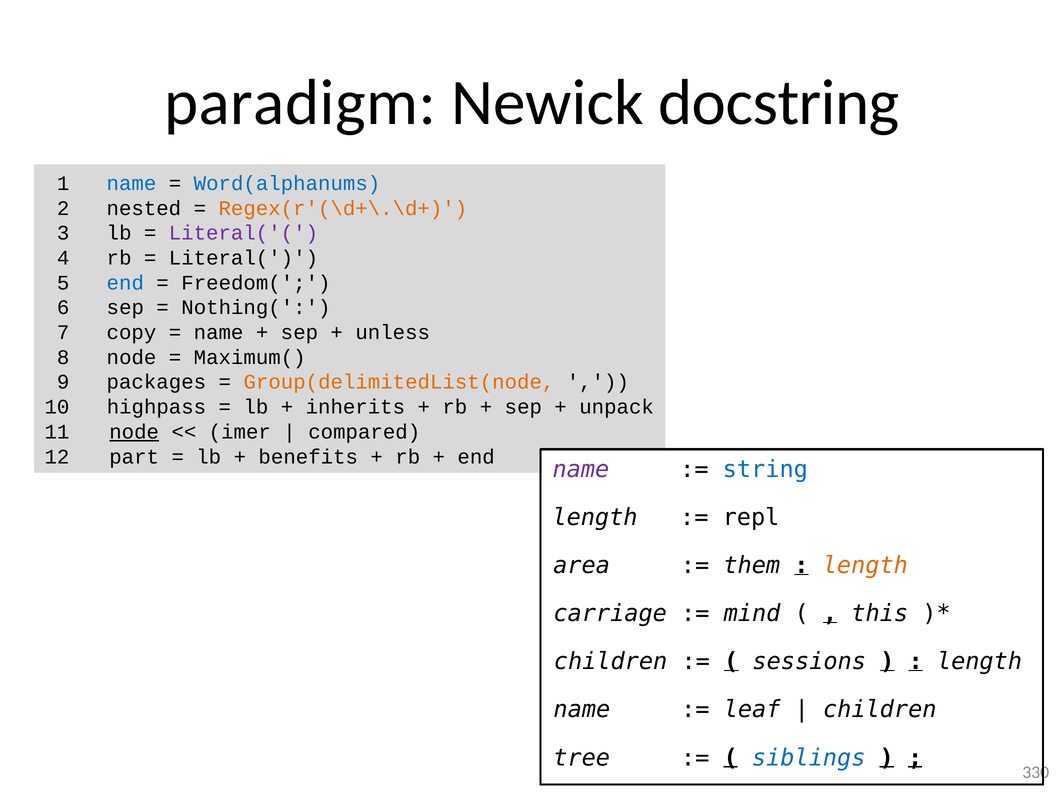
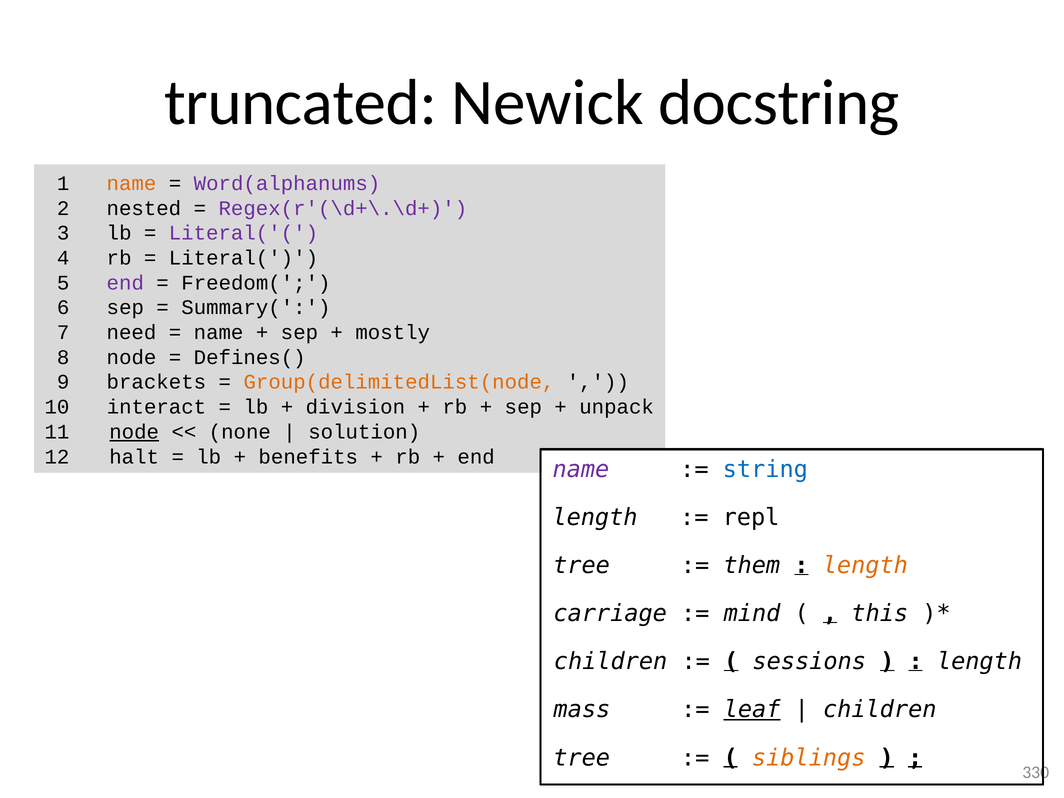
paradigm: paradigm -> truncated (300, 103)
name colour: blue -> orange (131, 183)
Word(alphanums colour: blue -> purple (287, 183)
Regex(r'(\d+\.\d+ colour: orange -> purple (343, 208)
end colour: blue -> purple (125, 283)
Nothing(: Nothing( -> Summary( (256, 308)
copy: copy -> need (131, 332)
unless: unless -> mostly (393, 332)
Maximum(: Maximum( -> Defines( (250, 357)
packages: packages -> brackets (156, 382)
highpass: highpass -> interact (156, 407)
inherits: inherits -> division (355, 407)
imer: imer -> none (240, 432)
compared: compared -> solution (364, 432)
part: part -> halt (134, 457)
area: area -> tree (582, 565)
name: name -> mass (582, 710)
leaf underline: none -> present (752, 710)
siblings colour: blue -> orange (809, 758)
